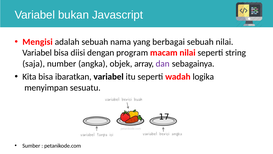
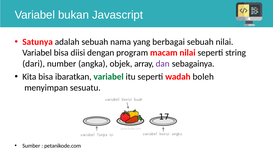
Mengisi: Mengisi -> Satunya (38, 42)
saja: saja -> dari (34, 64)
variabel colour: black -> green (109, 77)
logika: logika -> boleh (203, 77)
